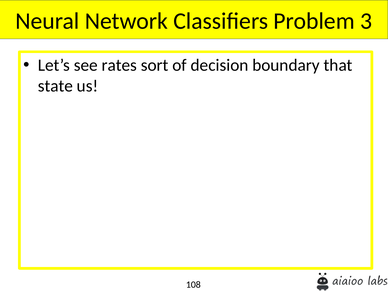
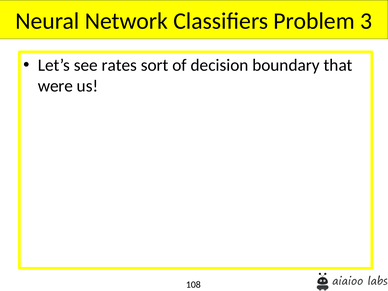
state: state -> were (55, 86)
